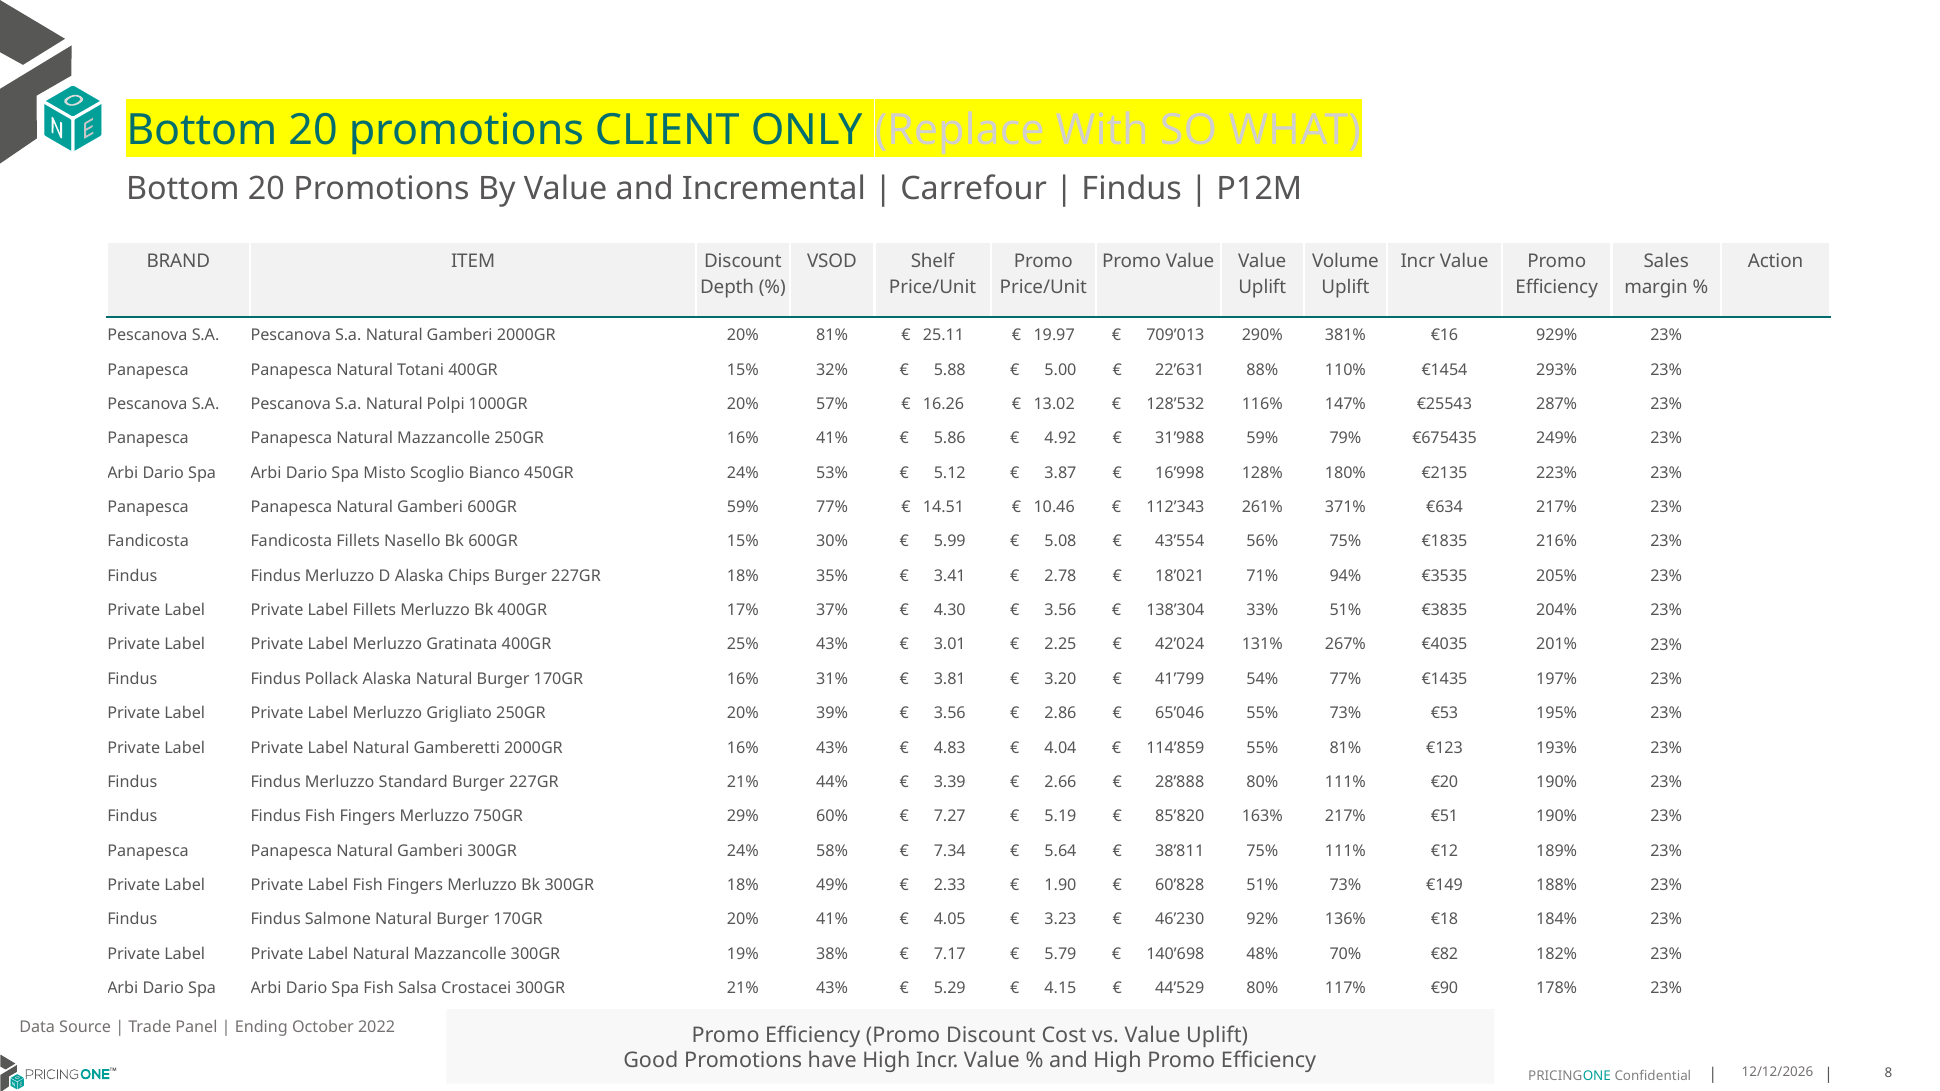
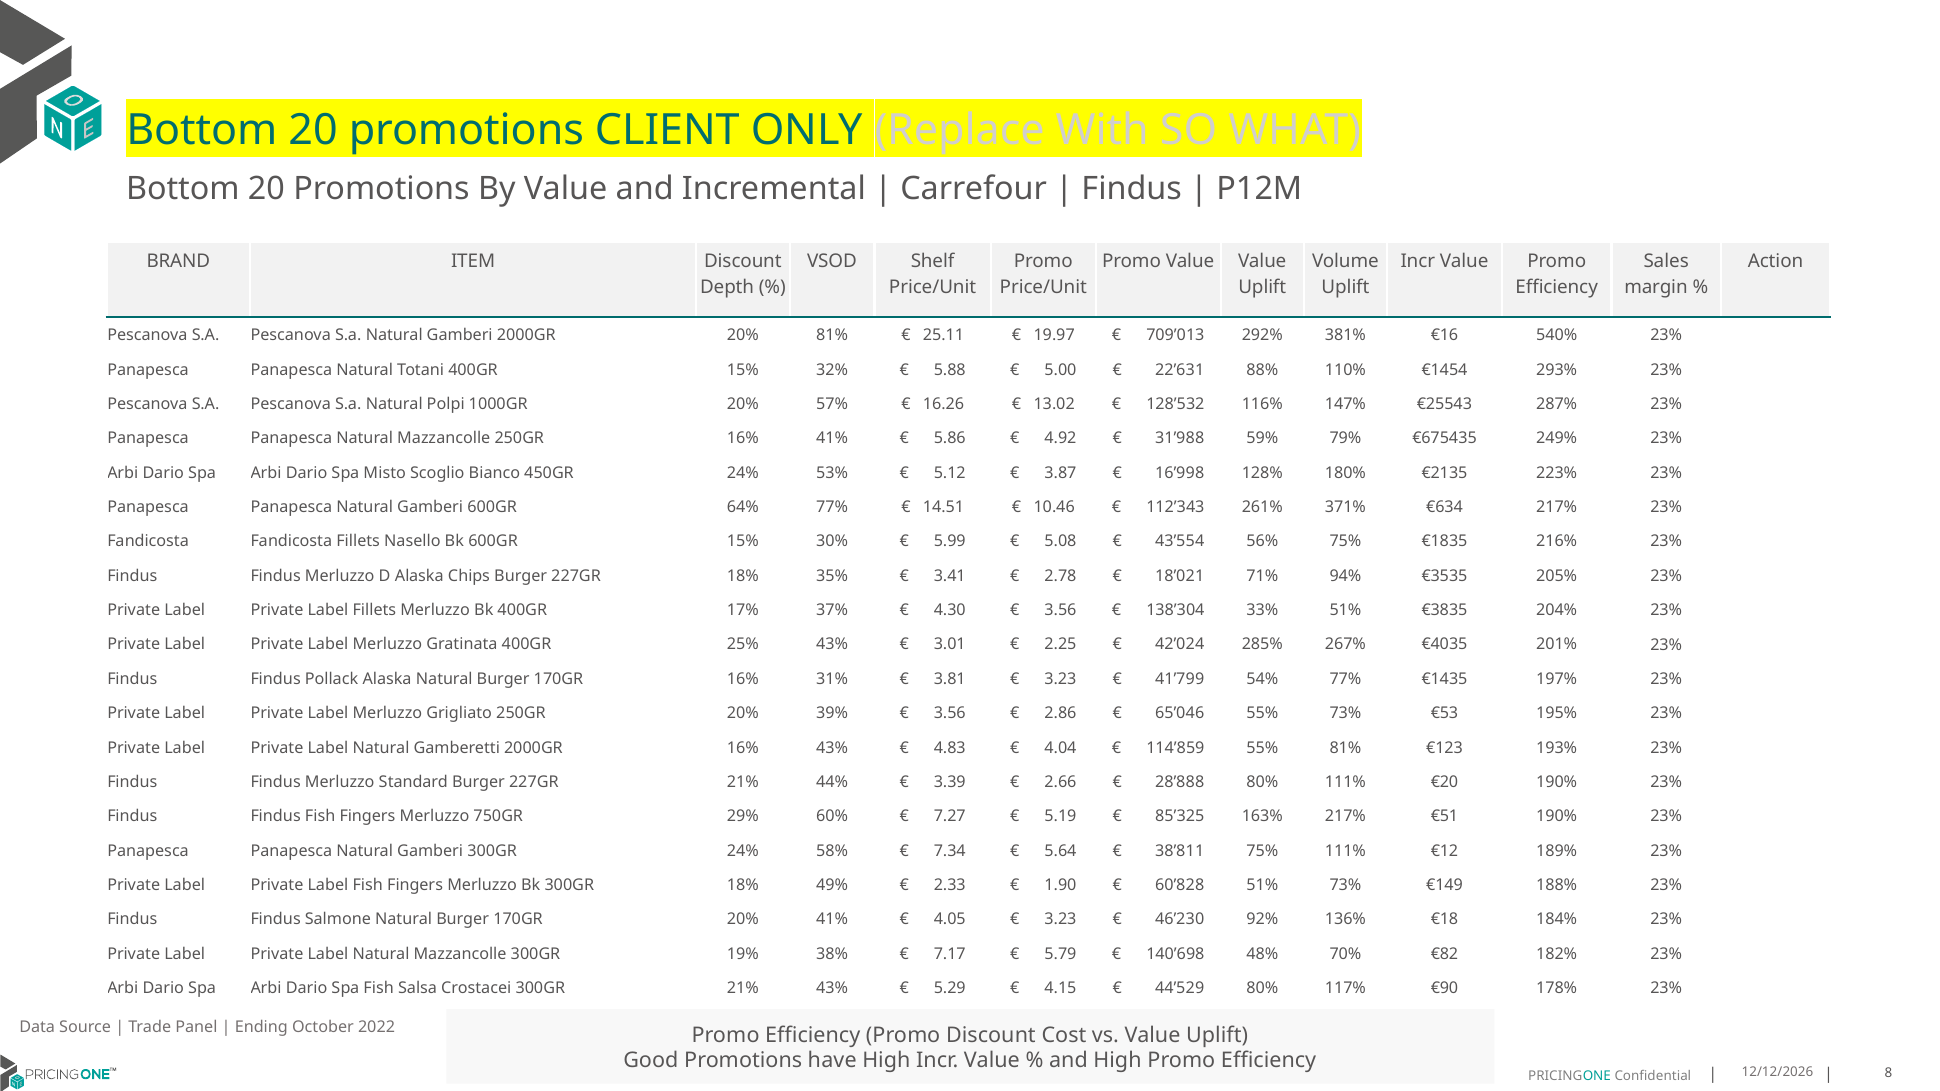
290%: 290% -> 292% (1262, 335)
929%: 929% -> 540% (1557, 335)
600GR 59%: 59% -> 64% (743, 507)
131%: 131% -> 285% (1262, 645)
3.20: 3.20 -> 3.23 (1060, 679)
85’820: 85’820 -> 85’325 (1180, 817)
